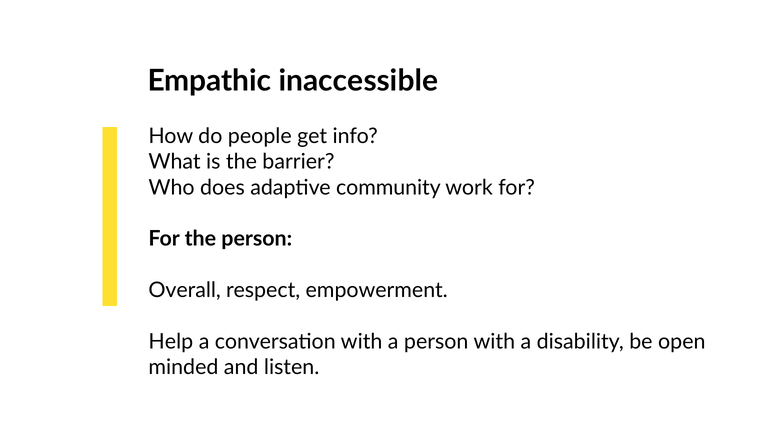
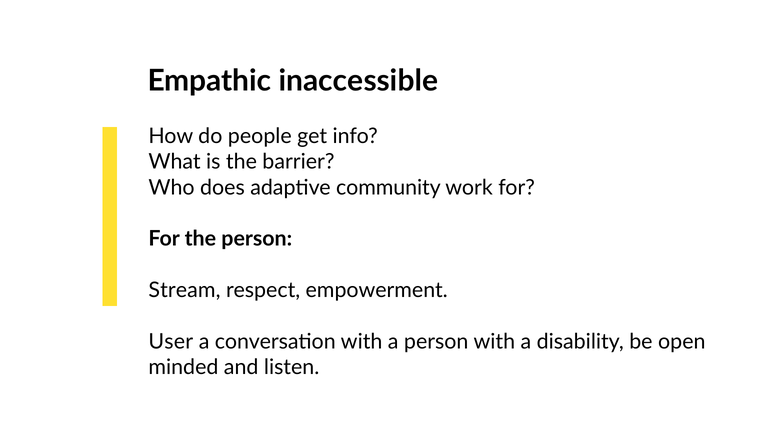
Overall: Overall -> Stream (184, 290)
Help: Help -> User (171, 342)
